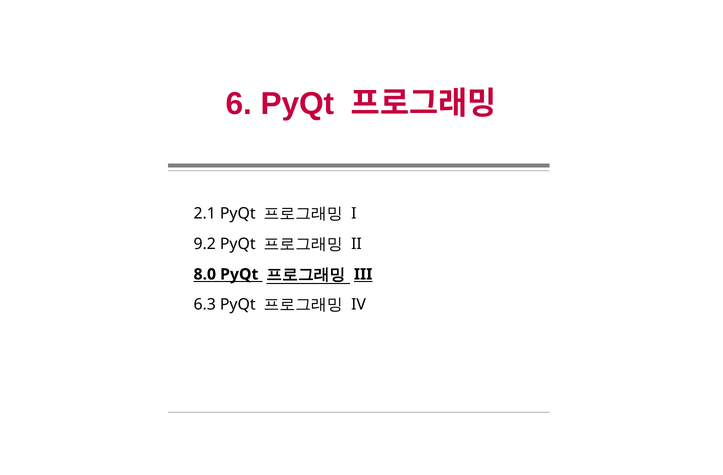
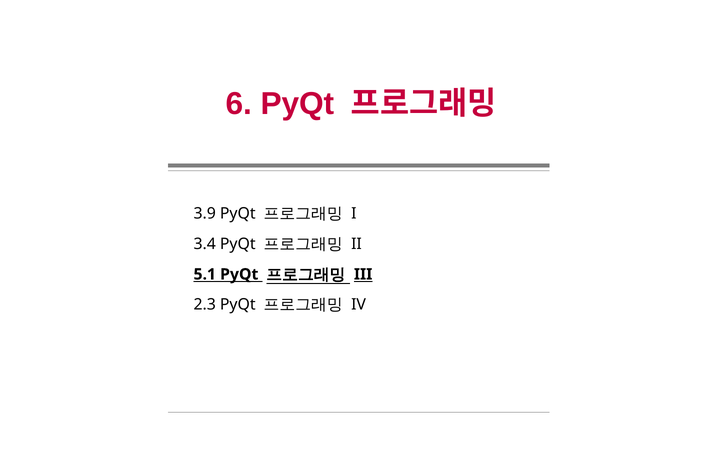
2.1: 2.1 -> 3.9 (205, 214)
9.2: 9.2 -> 3.4 (205, 244)
8.0: 8.0 -> 5.1 (205, 274)
6.3: 6.3 -> 2.3 (205, 305)
